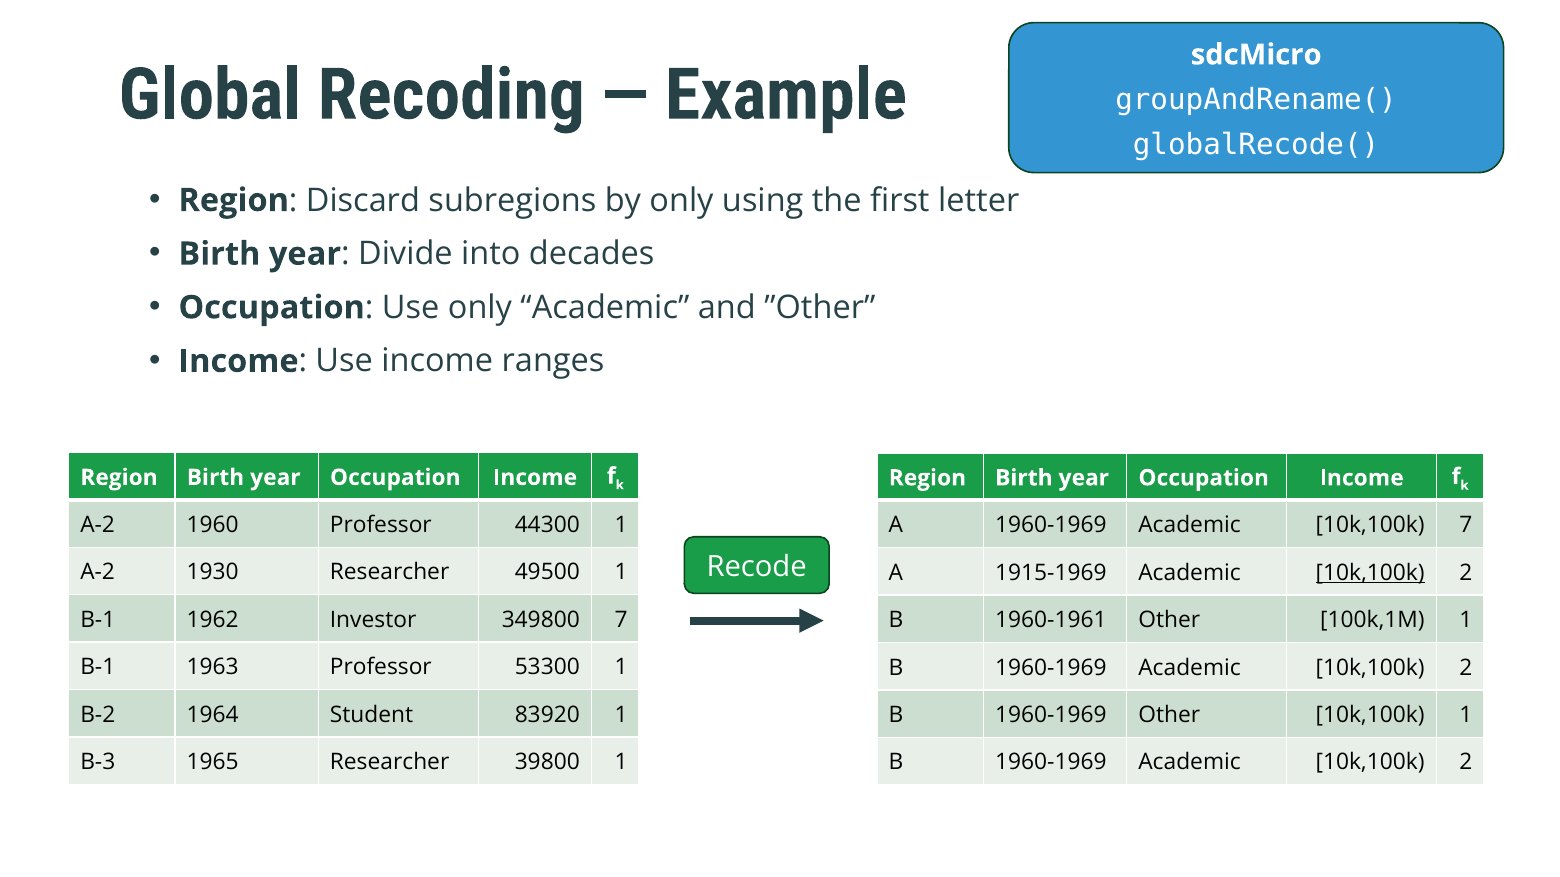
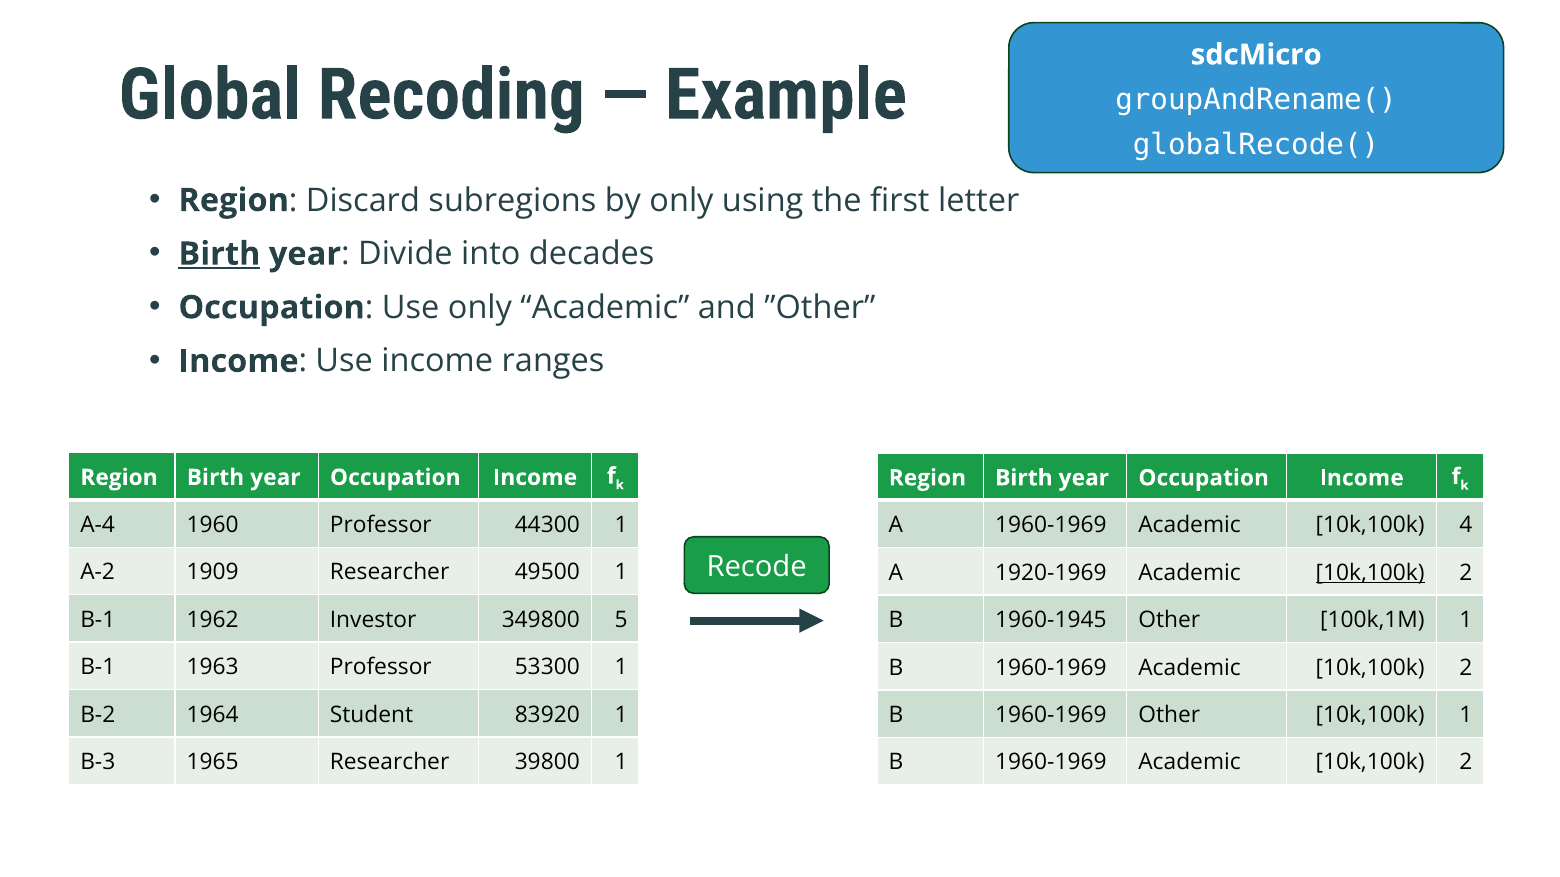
Birth underline: none -> present (219, 254)
A-2: A-2 -> A-4 (98, 525)
10k,100k 7: 7 -> 4 (1466, 526)
1930: 1930 -> 1909 (213, 573)
1915-1969: 1915-1969 -> 1920-1969 (1051, 573)
349800 7: 7 -> 5 (621, 620)
1960-1961: 1960-1961 -> 1960-1945 (1051, 621)
